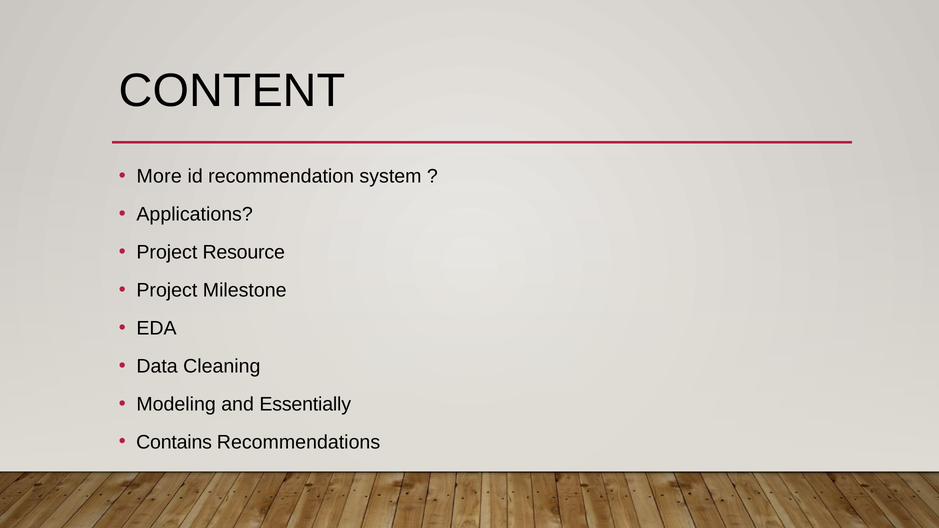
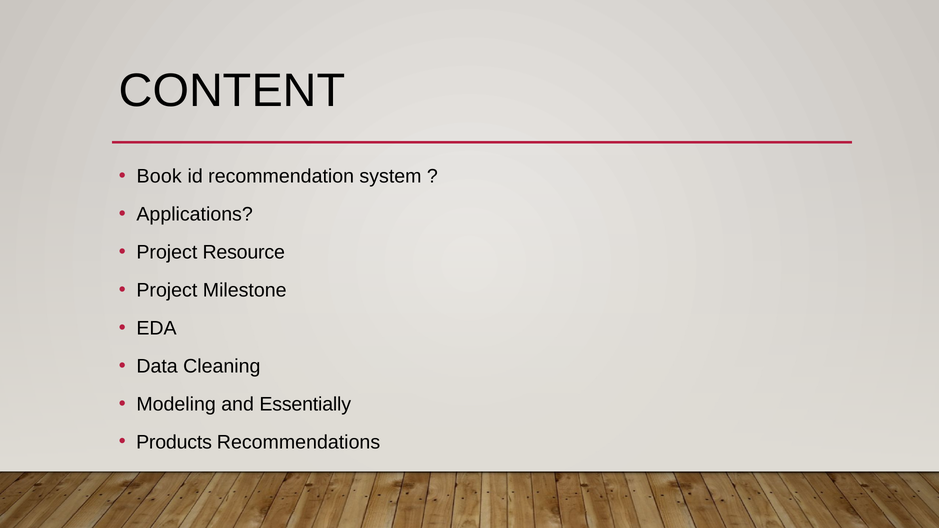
More: More -> Book (159, 177)
Contains: Contains -> Products (174, 442)
